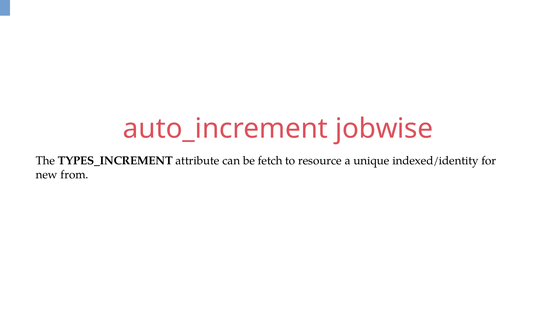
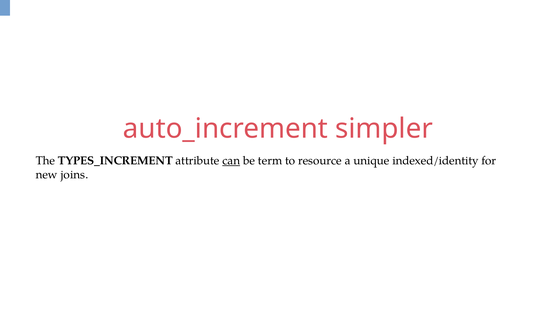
jobwise: jobwise -> simpler (384, 128)
can underline: none -> present (231, 161)
fetch: fetch -> term (270, 161)
from: from -> joins (74, 175)
